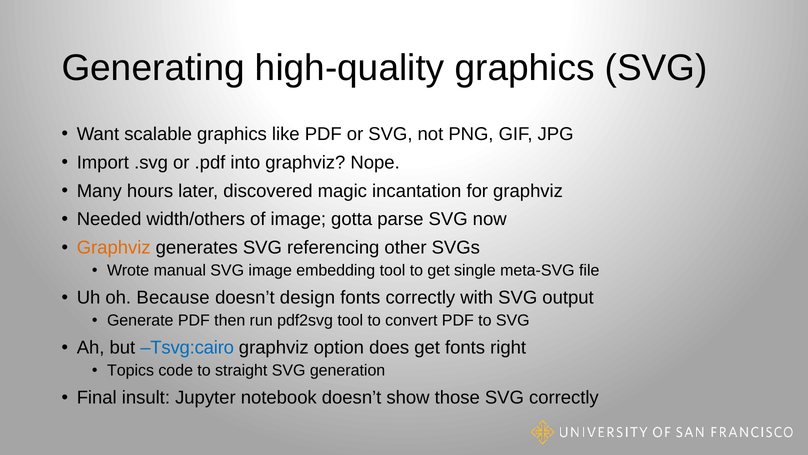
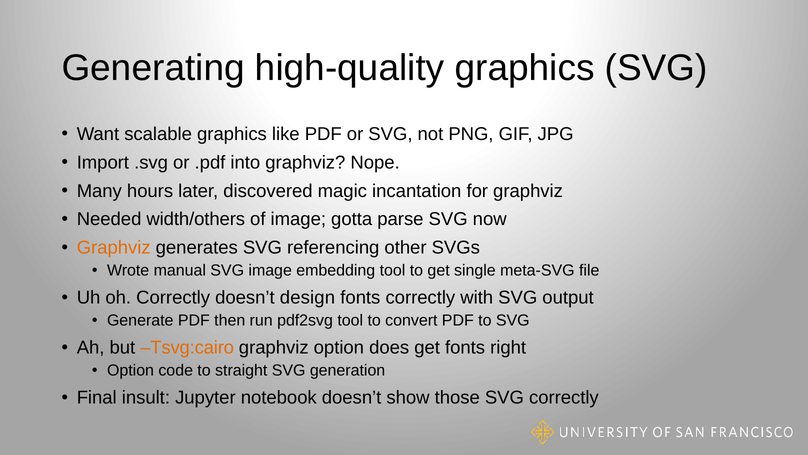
oh Because: Because -> Correctly (173, 297)
Tsvg:cairo colour: blue -> orange (187, 347)
Topics: Topics -> Option (131, 370)
